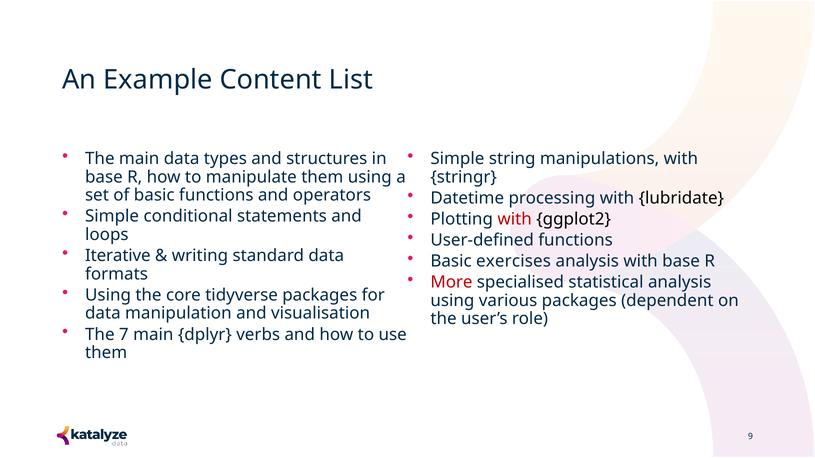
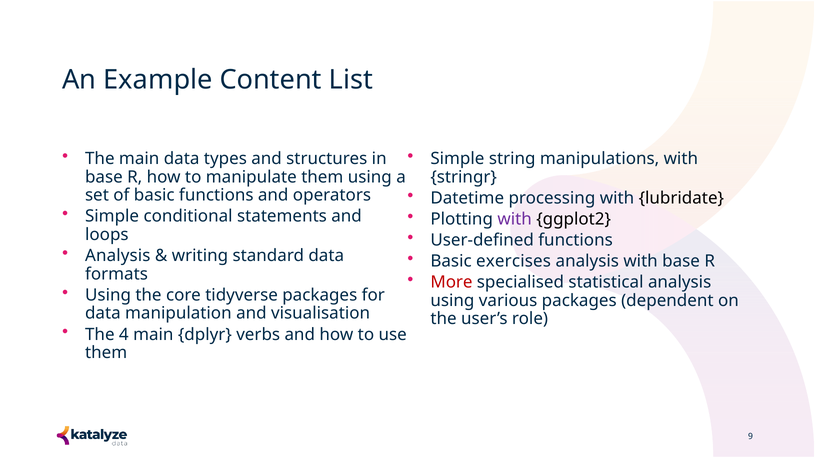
with colour: red -> purple (515, 219)
Iterative: Iterative -> Analysis (118, 256)
7: 7 -> 4 (124, 335)
